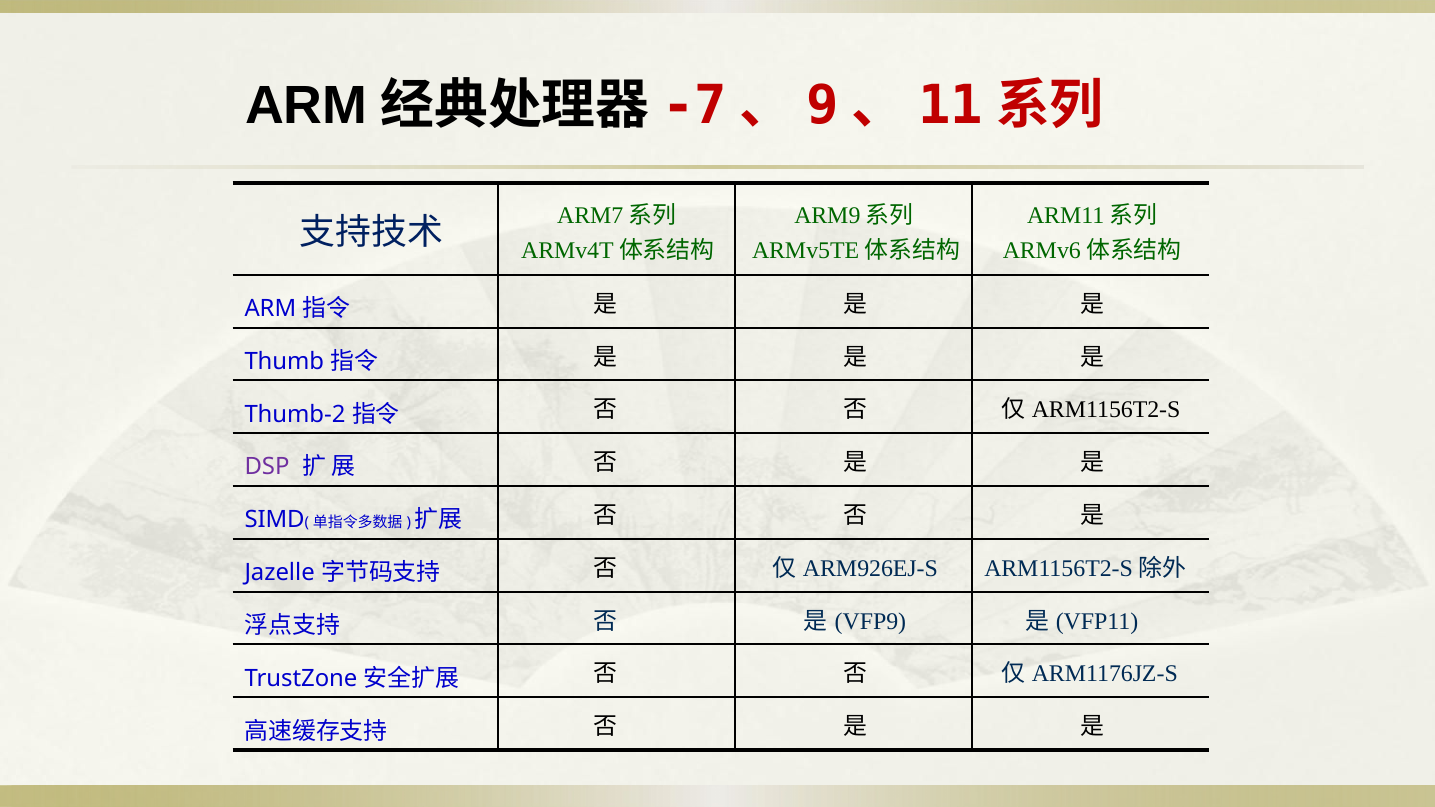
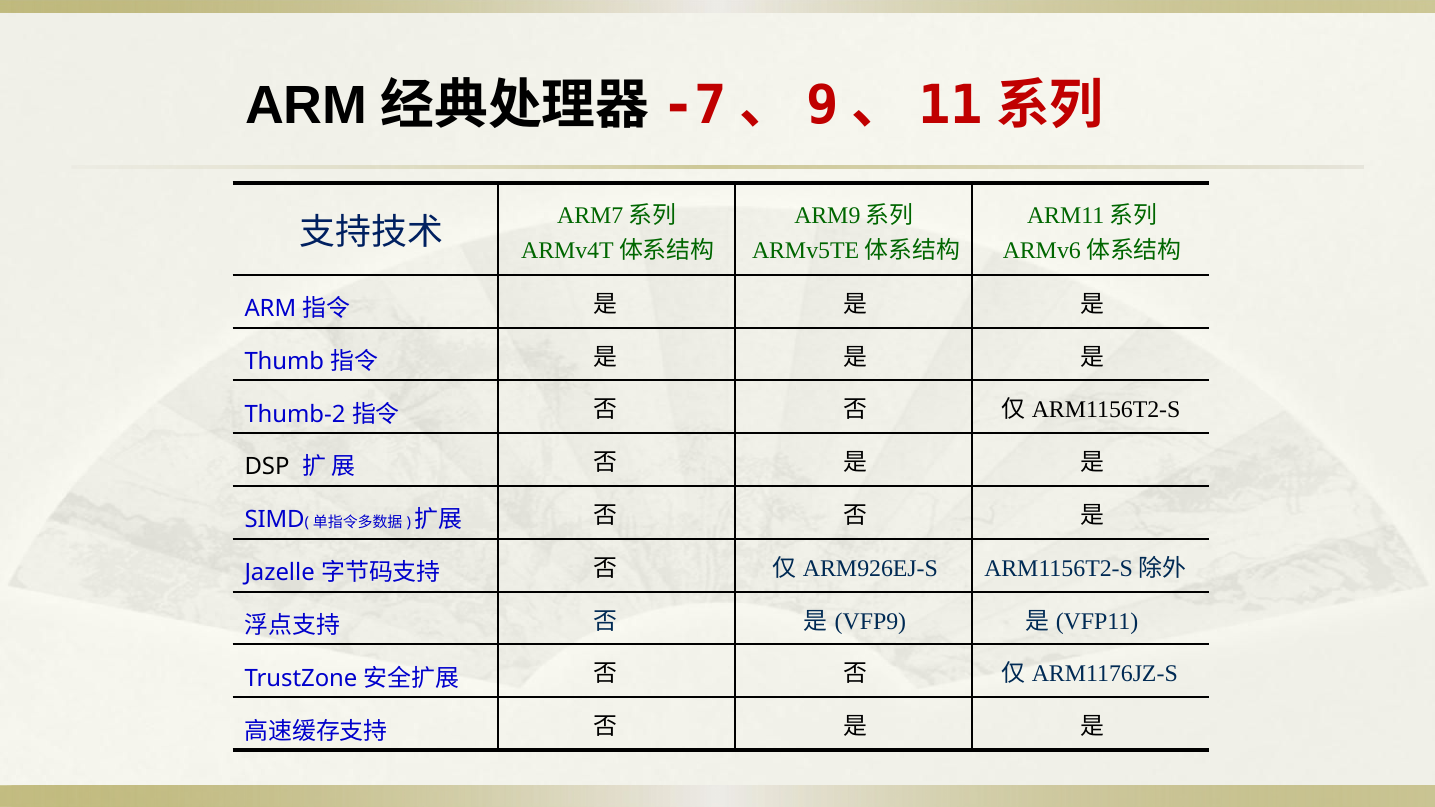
DSP colour: purple -> black (267, 467)
